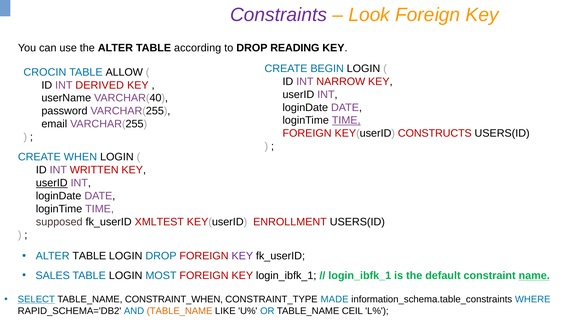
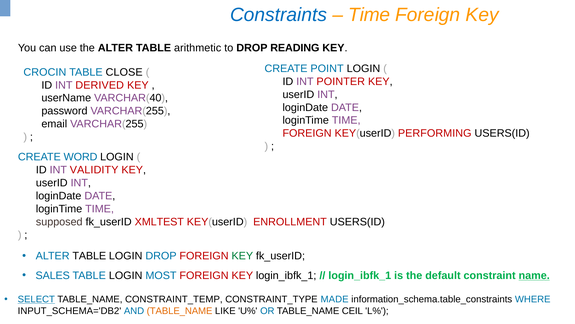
Constraints colour: purple -> blue (279, 15)
Look: Look -> Time (369, 15)
according: according -> arithmetic (198, 48)
BEGIN: BEGIN -> POINT (327, 68)
ALLOW: ALLOW -> CLOSE (124, 72)
NARROW: NARROW -> POINTER (341, 81)
TIME underline: present -> none (346, 120)
CONSTRUCTS: CONSTRUCTS -> PERFORMING (435, 133)
WHEN: WHEN -> WORD (81, 157)
WRITTEN: WRITTEN -> VALIDITY (94, 170)
userID underline: present -> none (52, 183)
KEY colour: purple -> green (242, 256)
CONSTRAINT_WHEN: CONSTRAINT_WHEN -> CONSTRAINT_TEMP (174, 299)
RAPID_SCHEMA='DB2: RAPID_SCHEMA='DB2 -> INPUT_SCHEMA='DB2 (69, 310)
